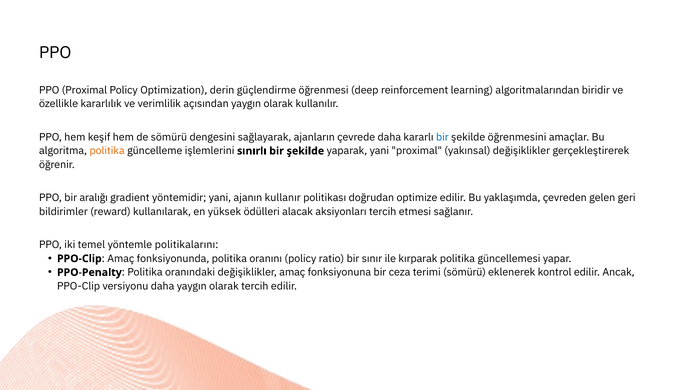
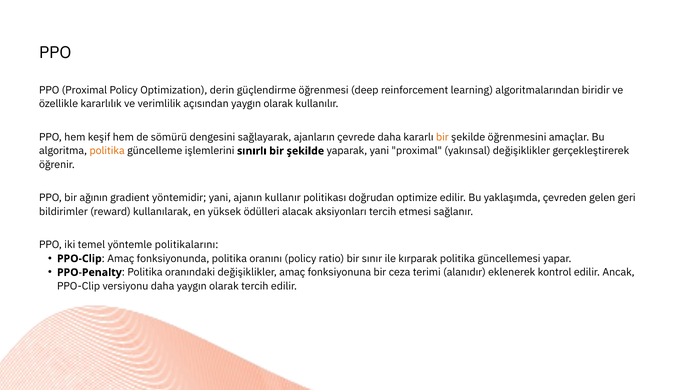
bir colour: blue -> orange (442, 137)
aralığı: aralığı -> ağının (94, 198)
terimi sömürü: sömürü -> alanıdır (464, 273)
